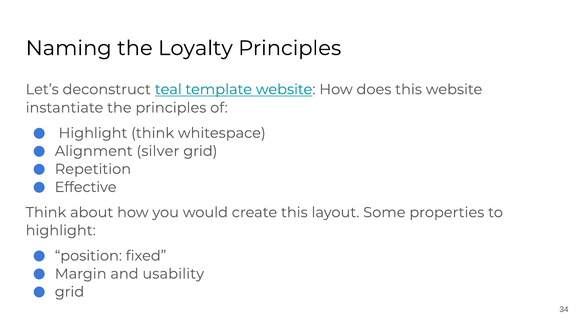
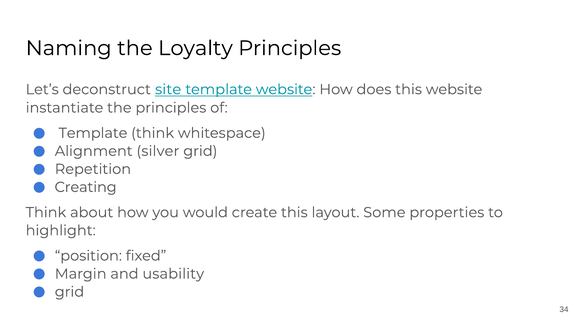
teal: teal -> site (168, 90)
Highlight: Highlight -> Template (93, 133)
Effective: Effective -> Creating (86, 187)
